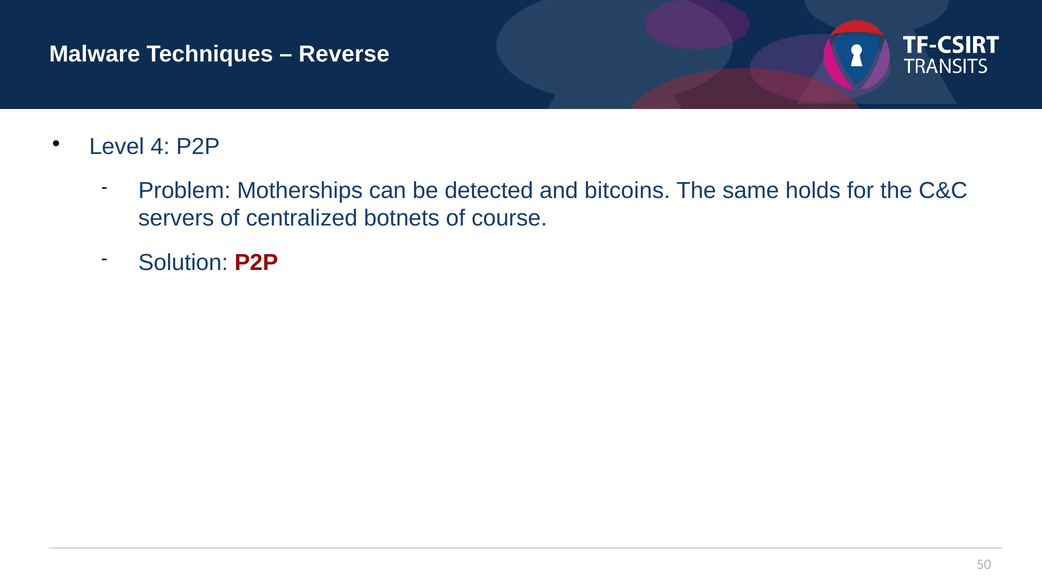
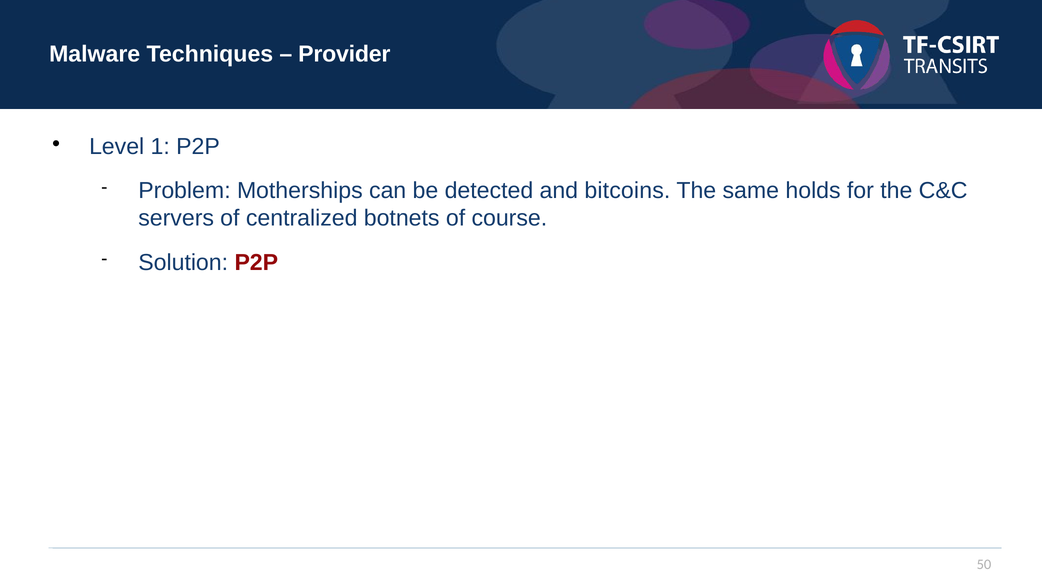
Reverse: Reverse -> Provider (344, 54)
4: 4 -> 1 (160, 146)
